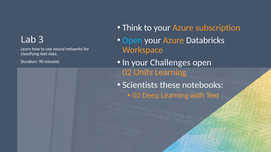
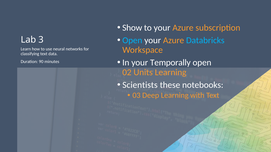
Think: Think -> Show (132, 28)
Databricks colour: white -> light blue (205, 40)
Challenges: Challenges -> Temporally (170, 63)
